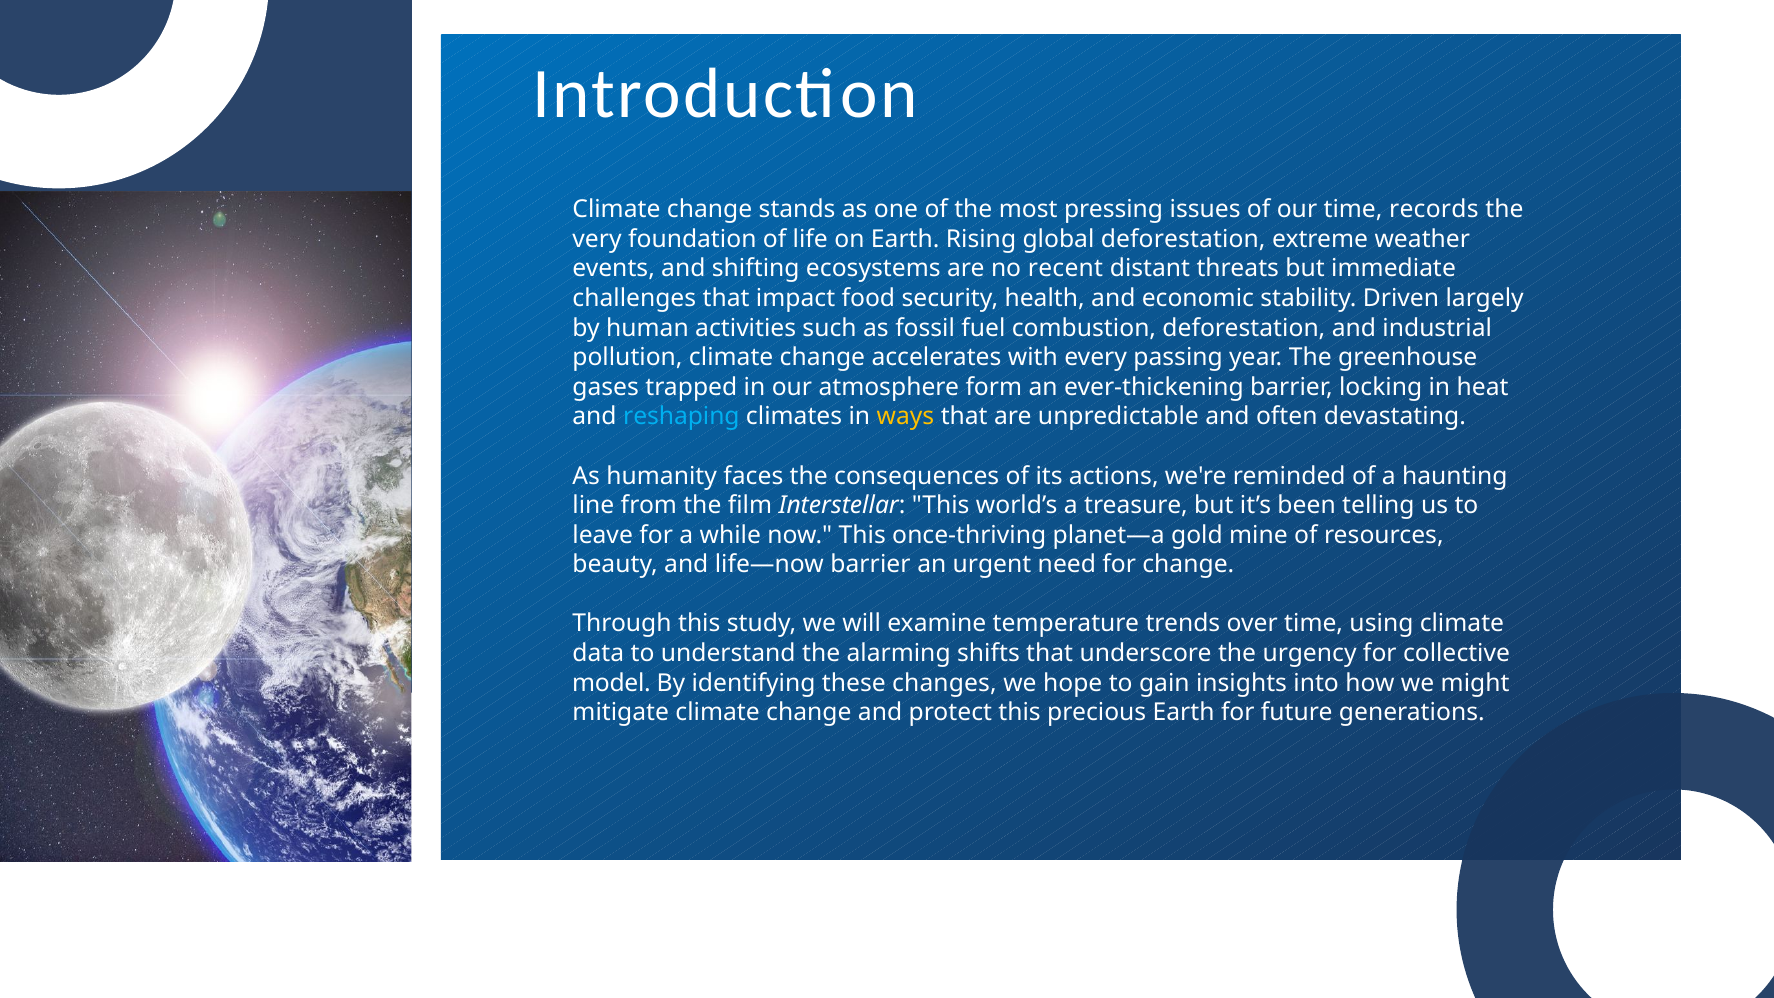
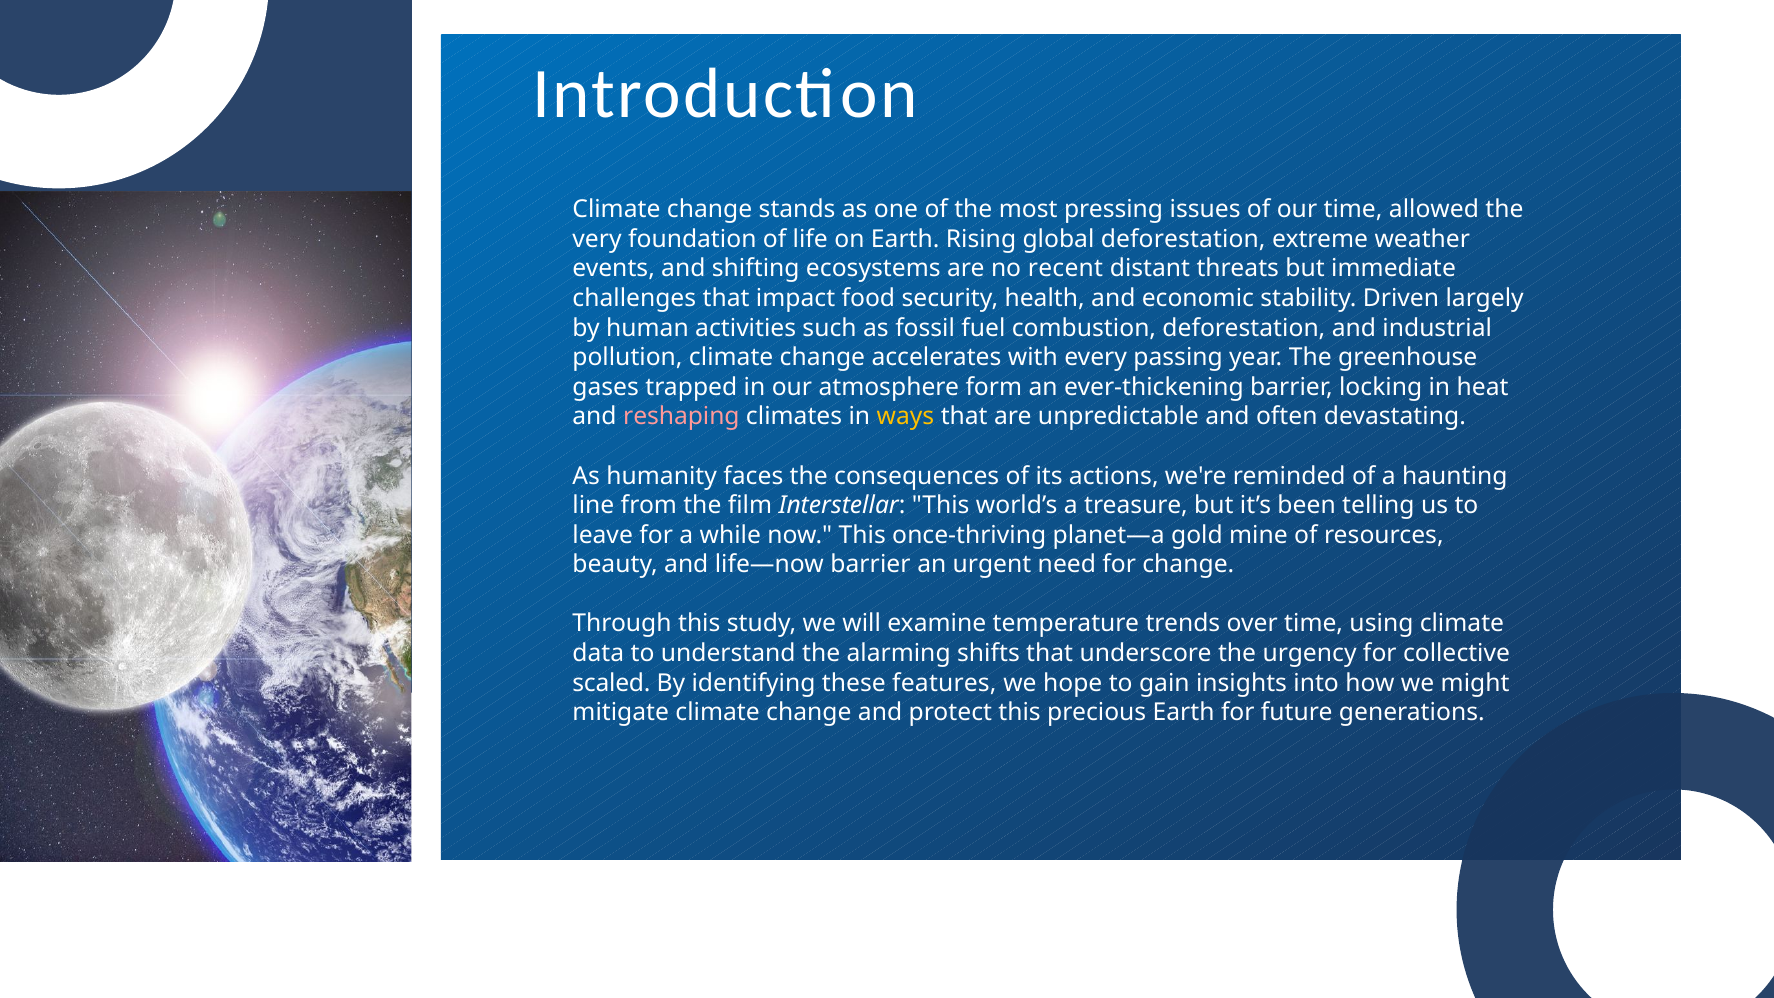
records: records -> allowed (1434, 210)
reshaping colour: light blue -> pink (681, 417)
model: model -> scaled (611, 683)
changes: changes -> features (944, 683)
